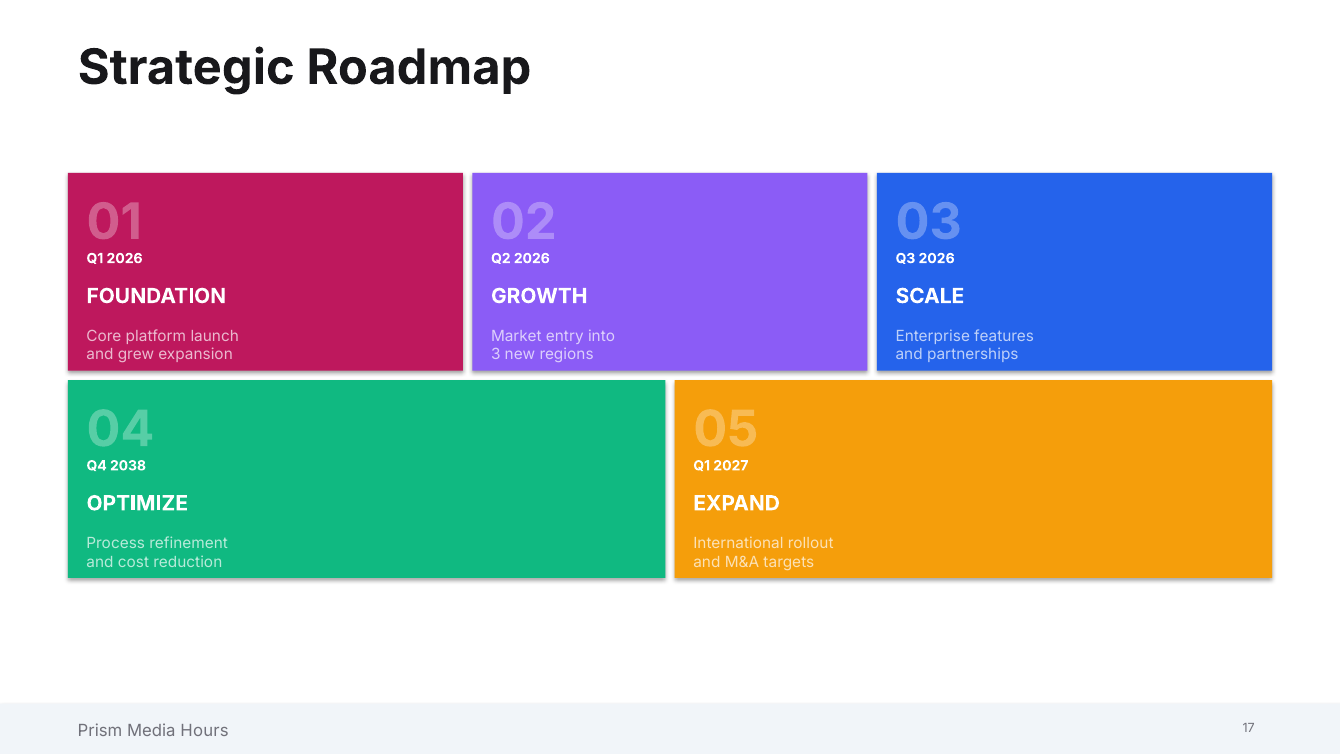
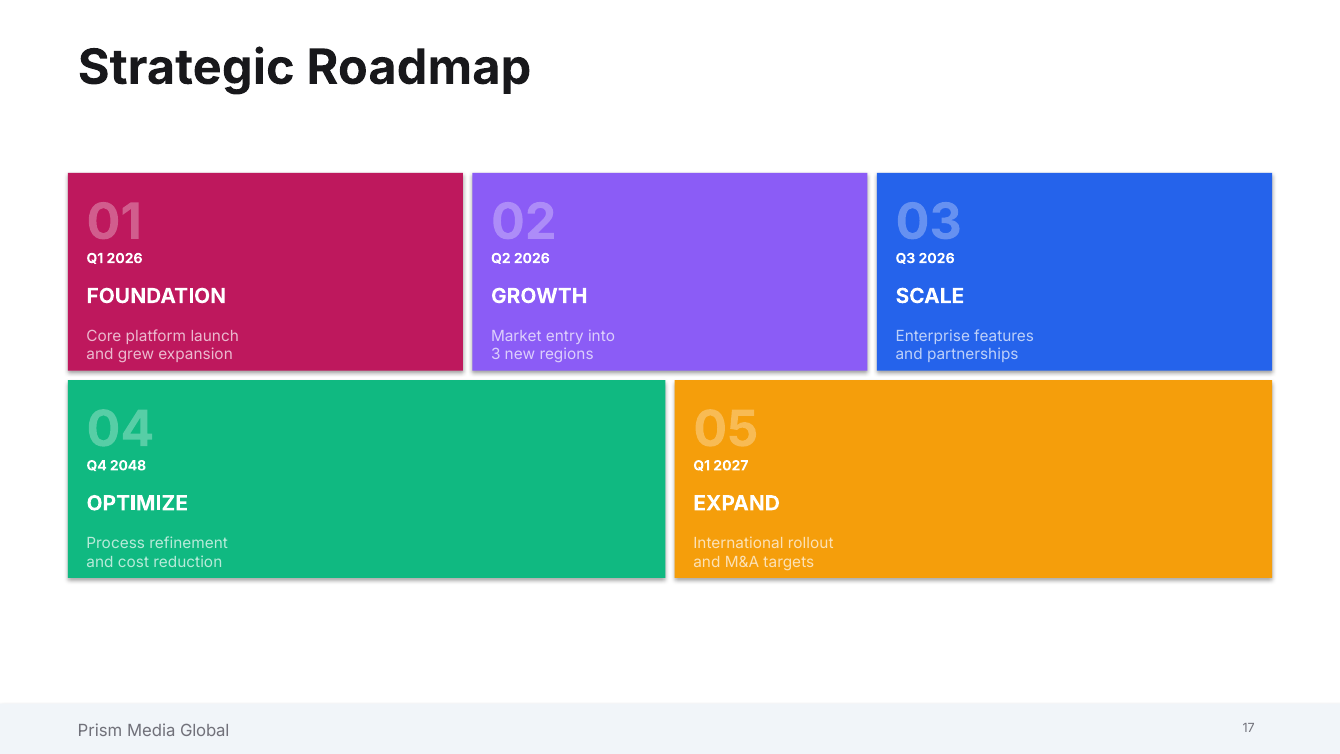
2038: 2038 -> 2048 (128, 466)
Hours: Hours -> Global (205, 731)
